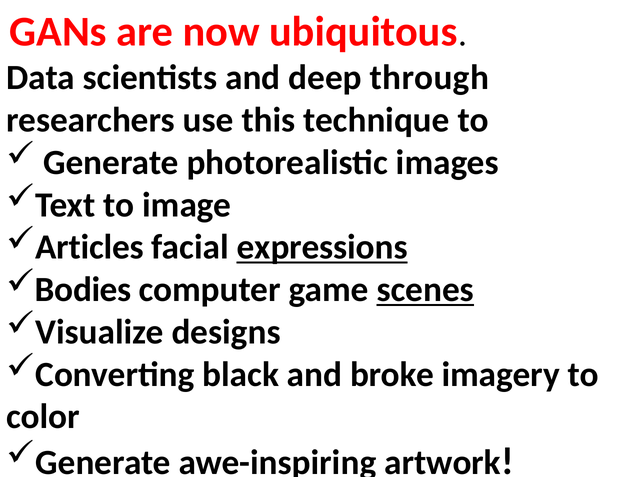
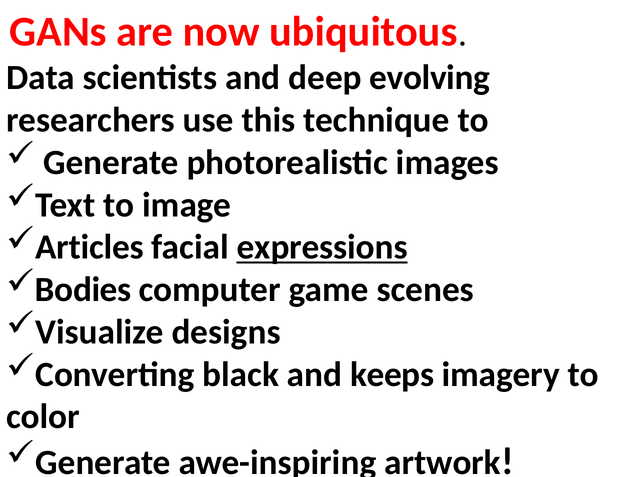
through: through -> evolving (430, 78)
scenes underline: present -> none (425, 290)
broke: broke -> keeps (392, 374)
